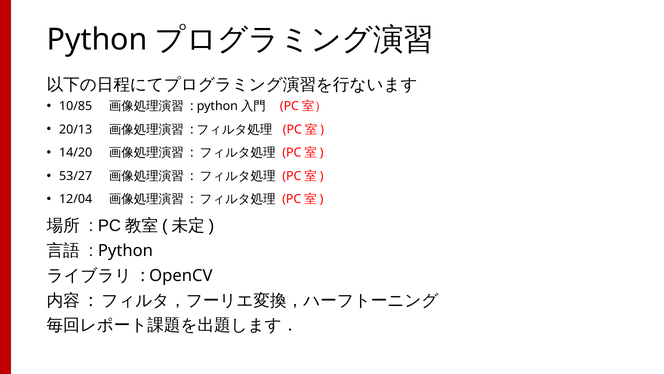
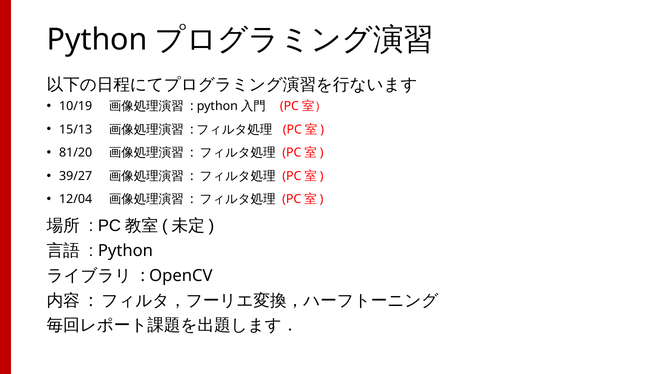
10/85: 10/85 -> 10/19 (76, 106)
20/13: 20/13 -> 15/13 (76, 129)
14/20: 14/20 -> 81/20 (76, 153)
53/27: 53/27 -> 39/27 (76, 176)
